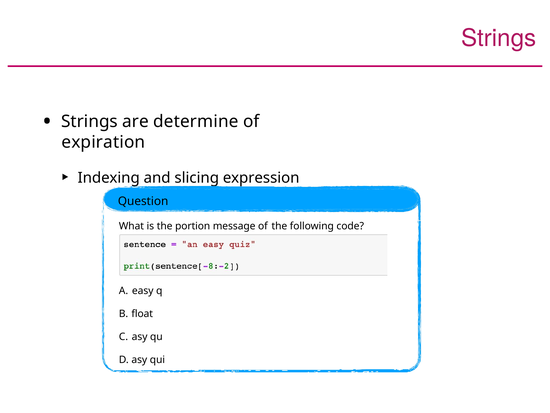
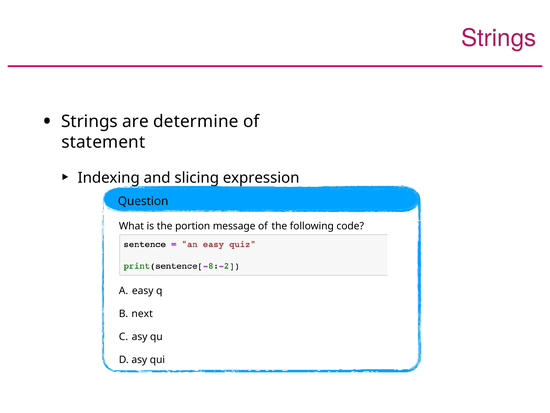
expiration: expiration -> statement (103, 142)
float: float -> next (142, 314)
